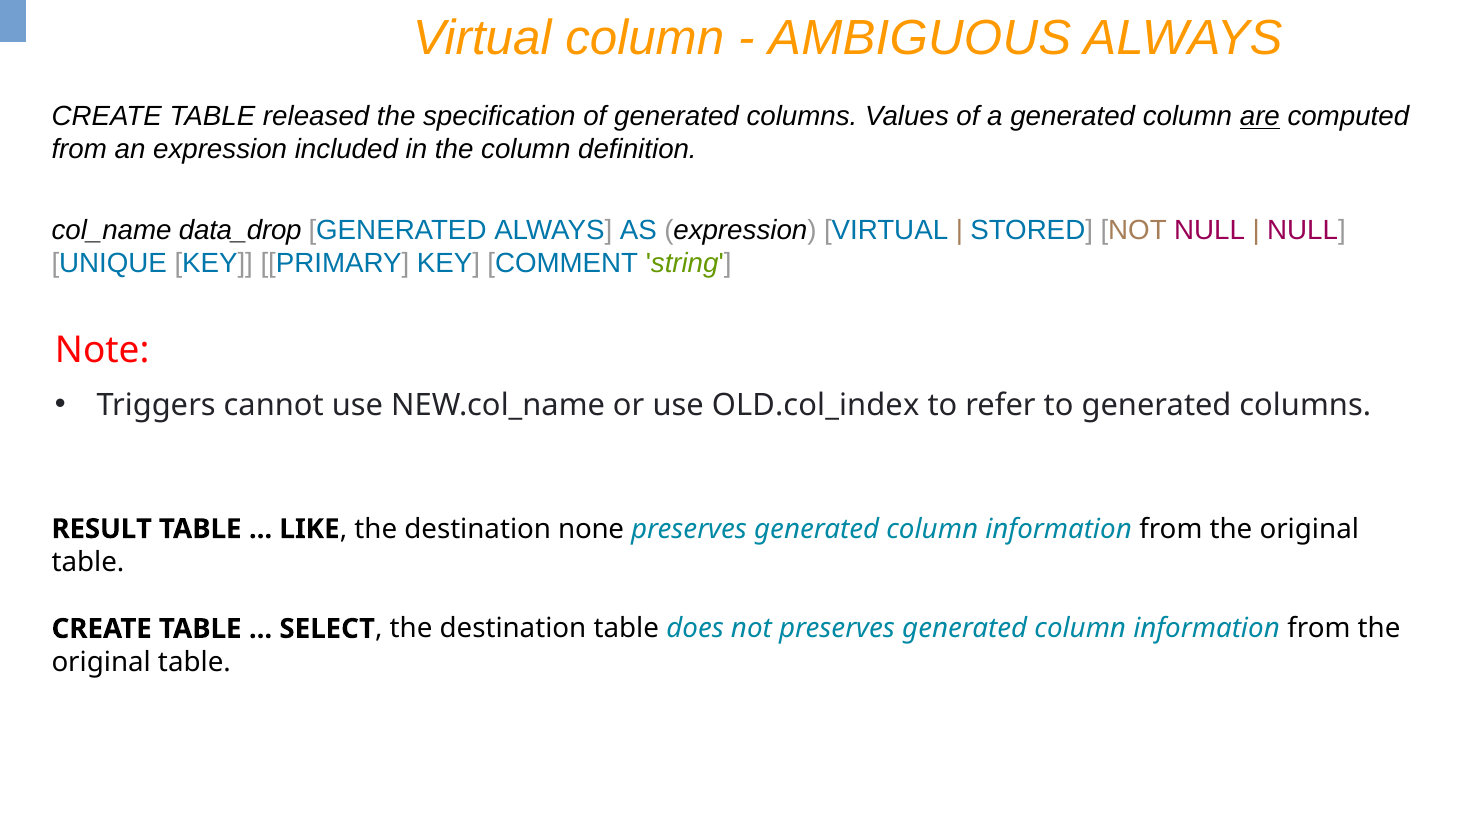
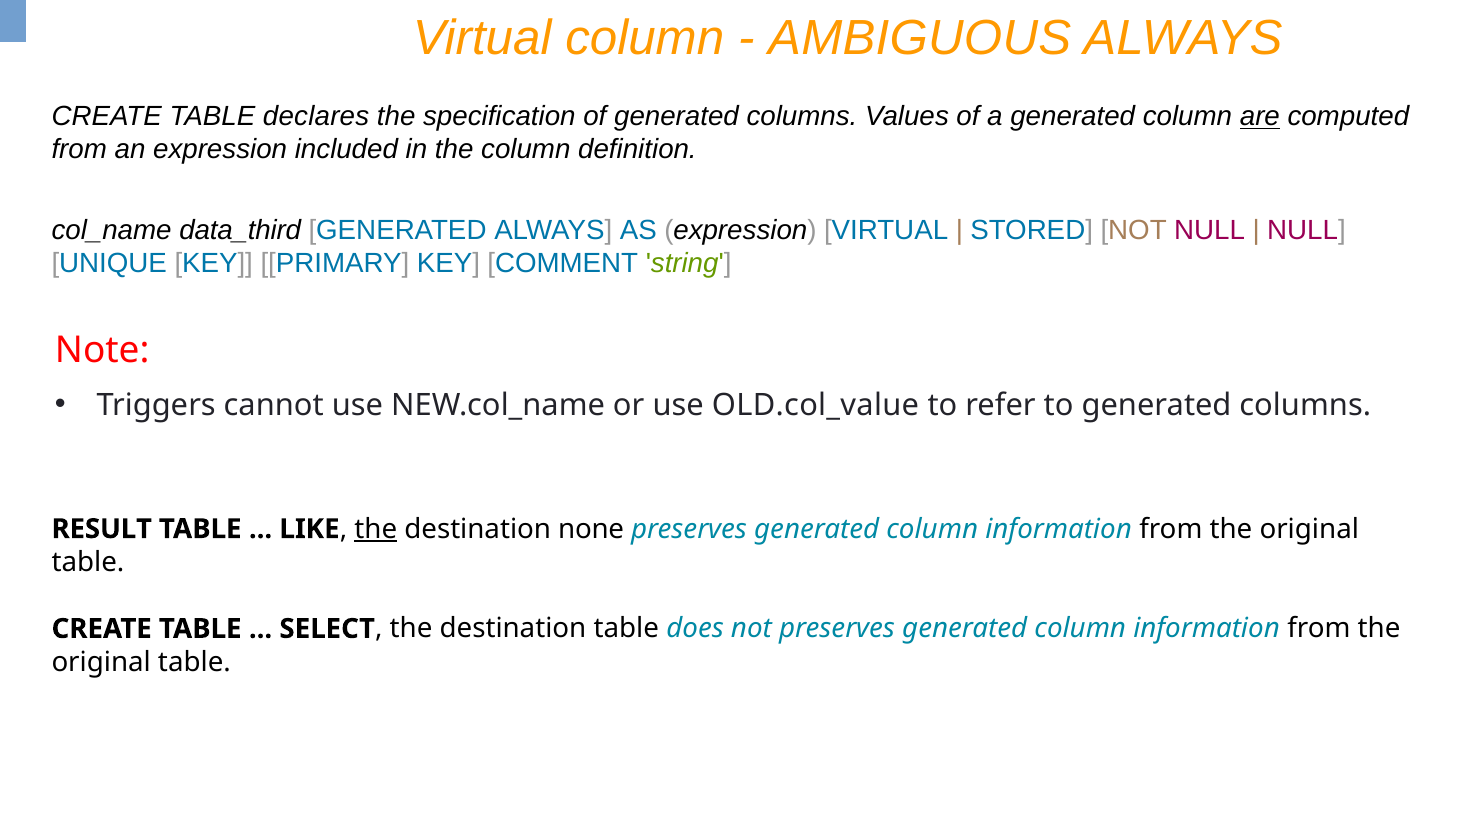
released: released -> declares (316, 116)
data_drop: data_drop -> data_third (240, 231)
OLD.col_index: OLD.col_index -> OLD.col_value (816, 405)
the underline: none -> present (376, 529)
